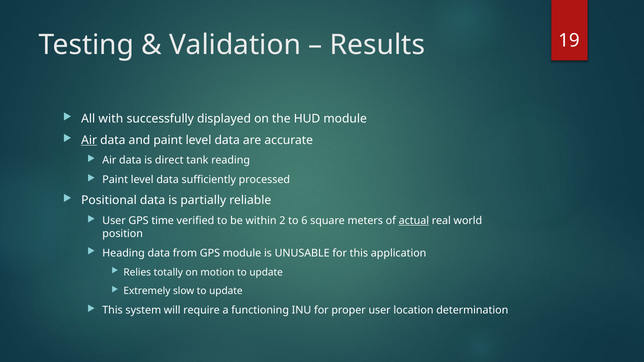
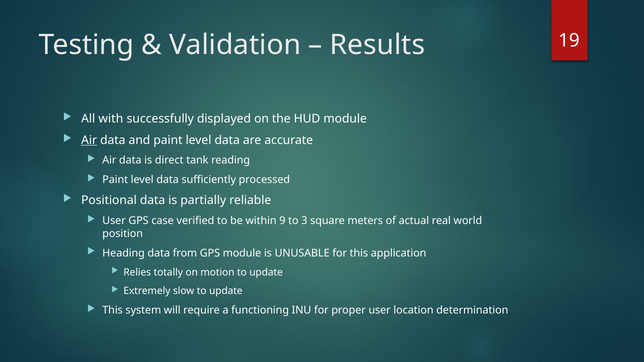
time: time -> case (163, 221)
2: 2 -> 9 (282, 221)
6: 6 -> 3 (304, 221)
actual underline: present -> none (414, 221)
